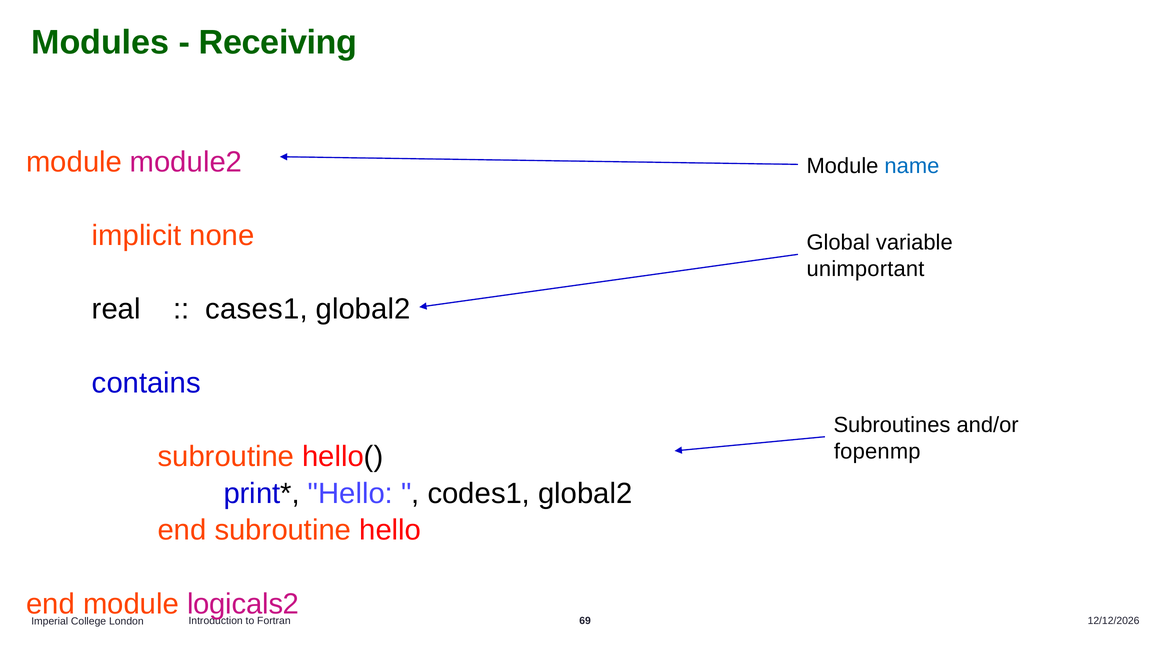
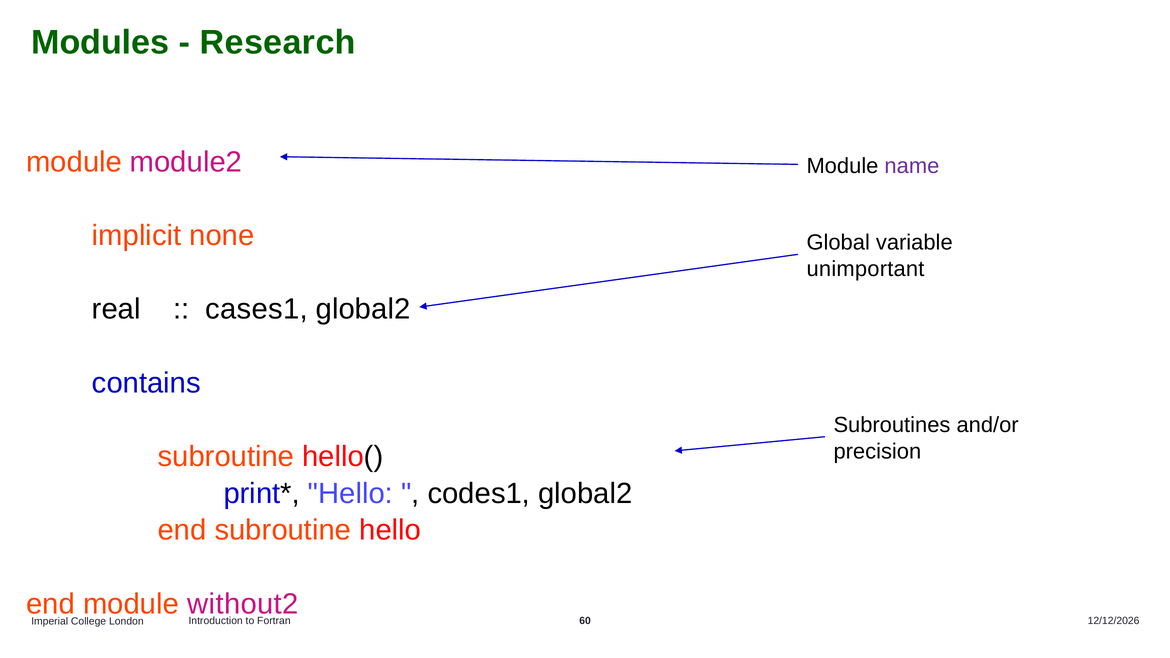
Receiving: Receiving -> Research (278, 42)
name colour: blue -> purple (912, 166)
fopenmp: fopenmp -> precision (877, 452)
logicals2: logicals2 -> without2 (243, 604)
69: 69 -> 60 (585, 621)
